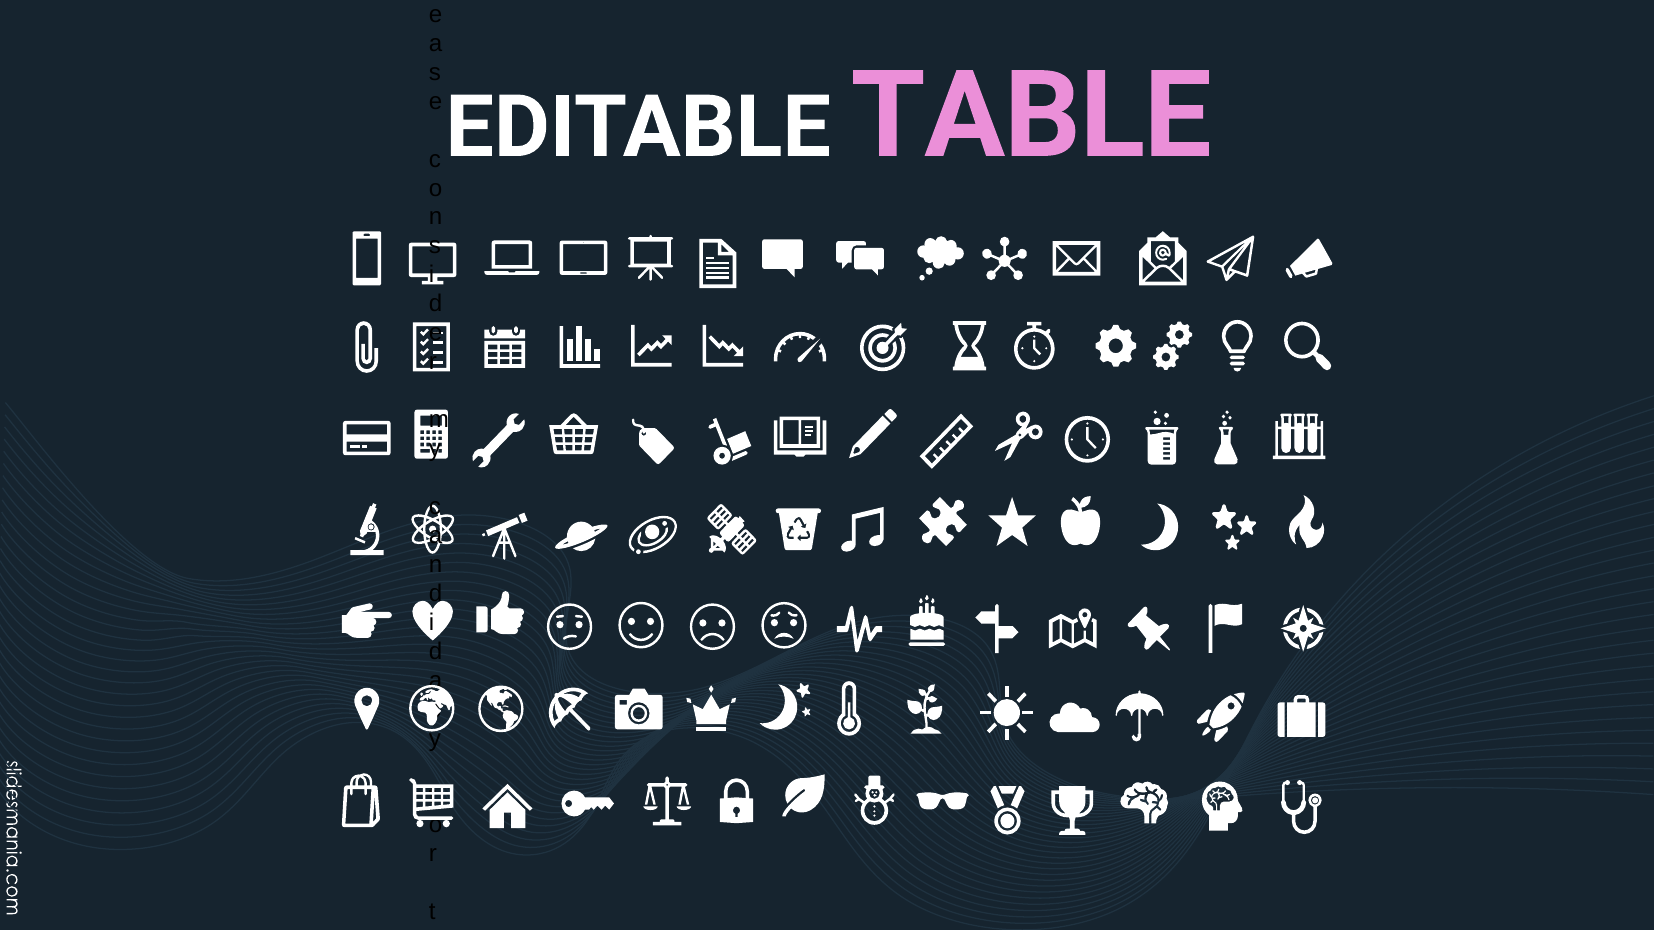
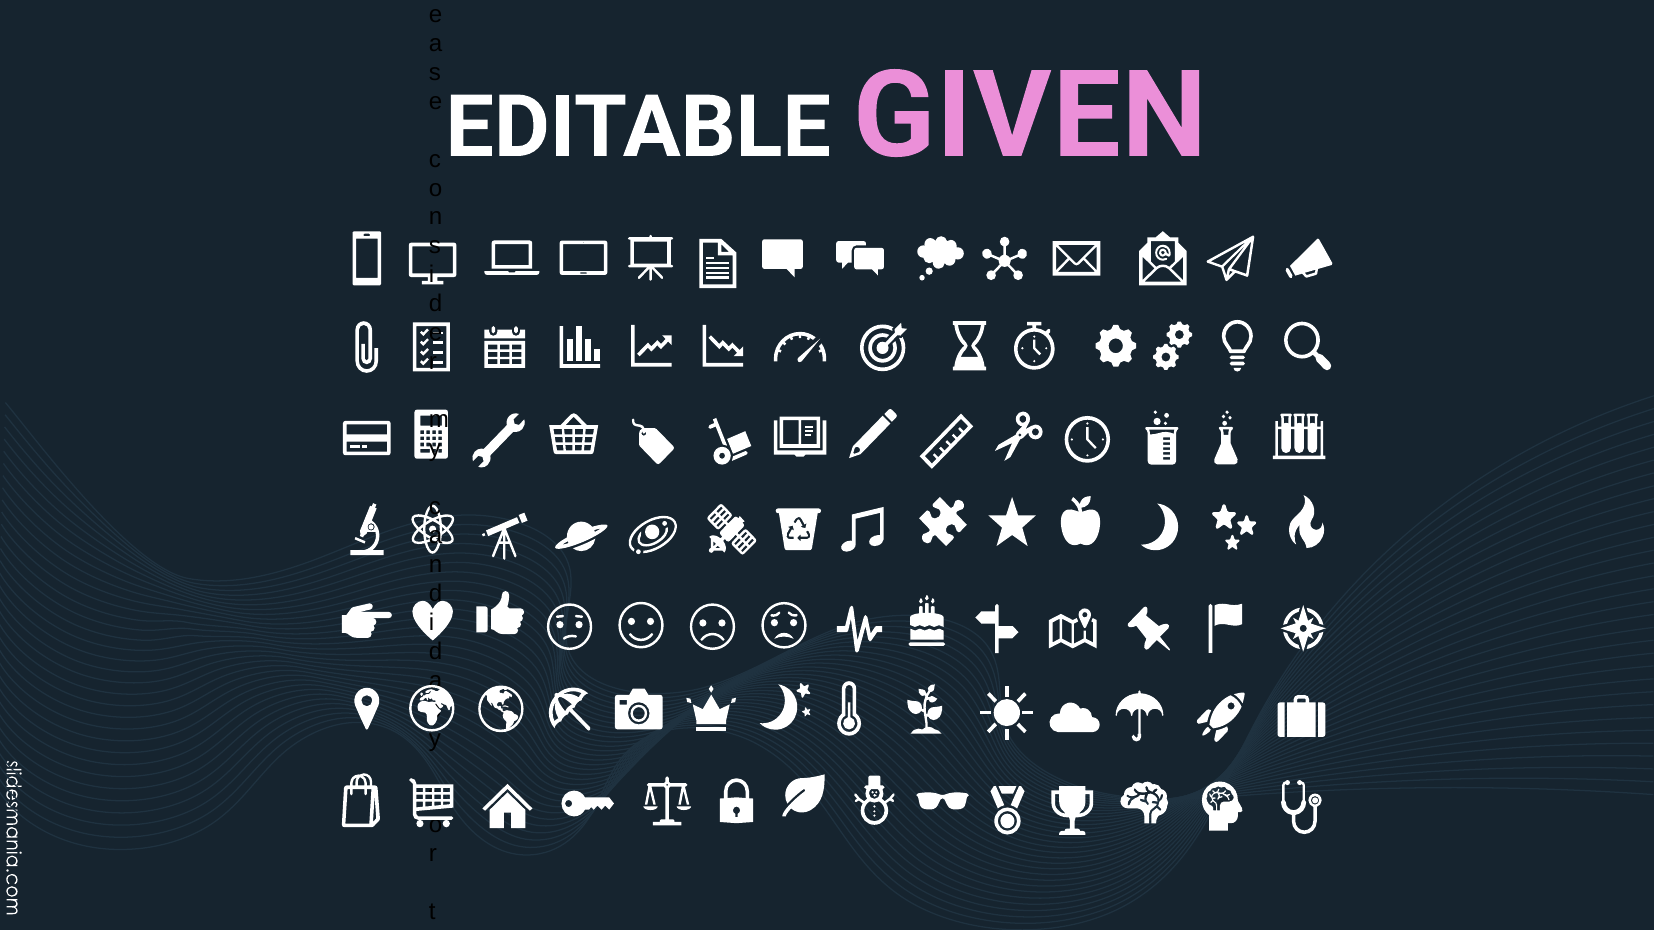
TABLE: TABLE -> GIVEN (1030, 116)
